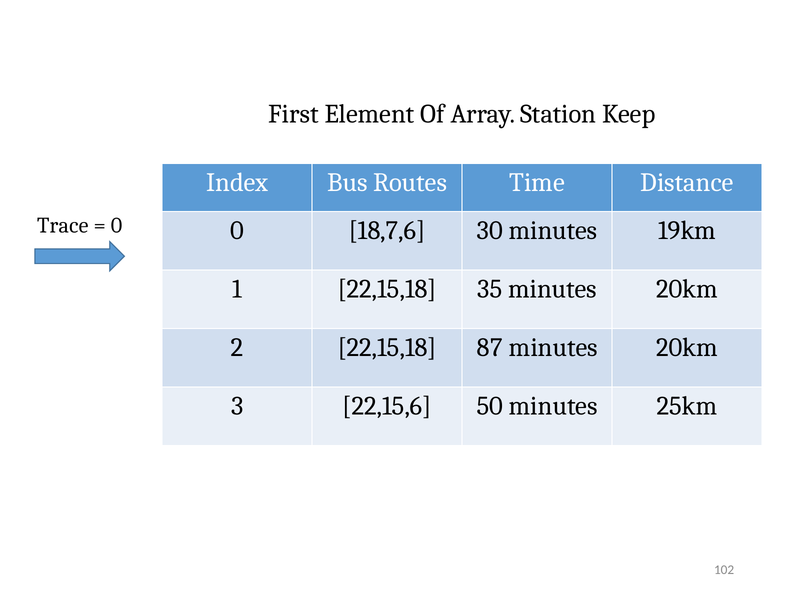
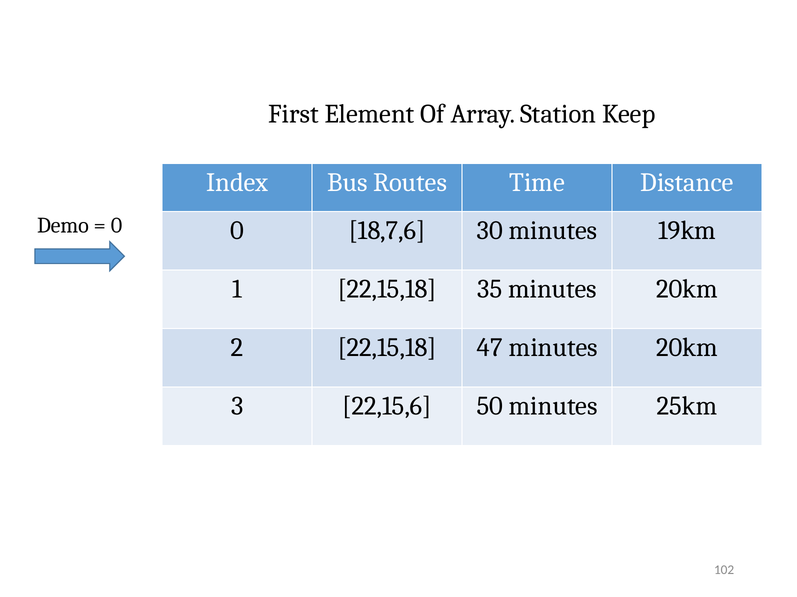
Trace: Trace -> Demo (63, 226)
87: 87 -> 47 (490, 348)
